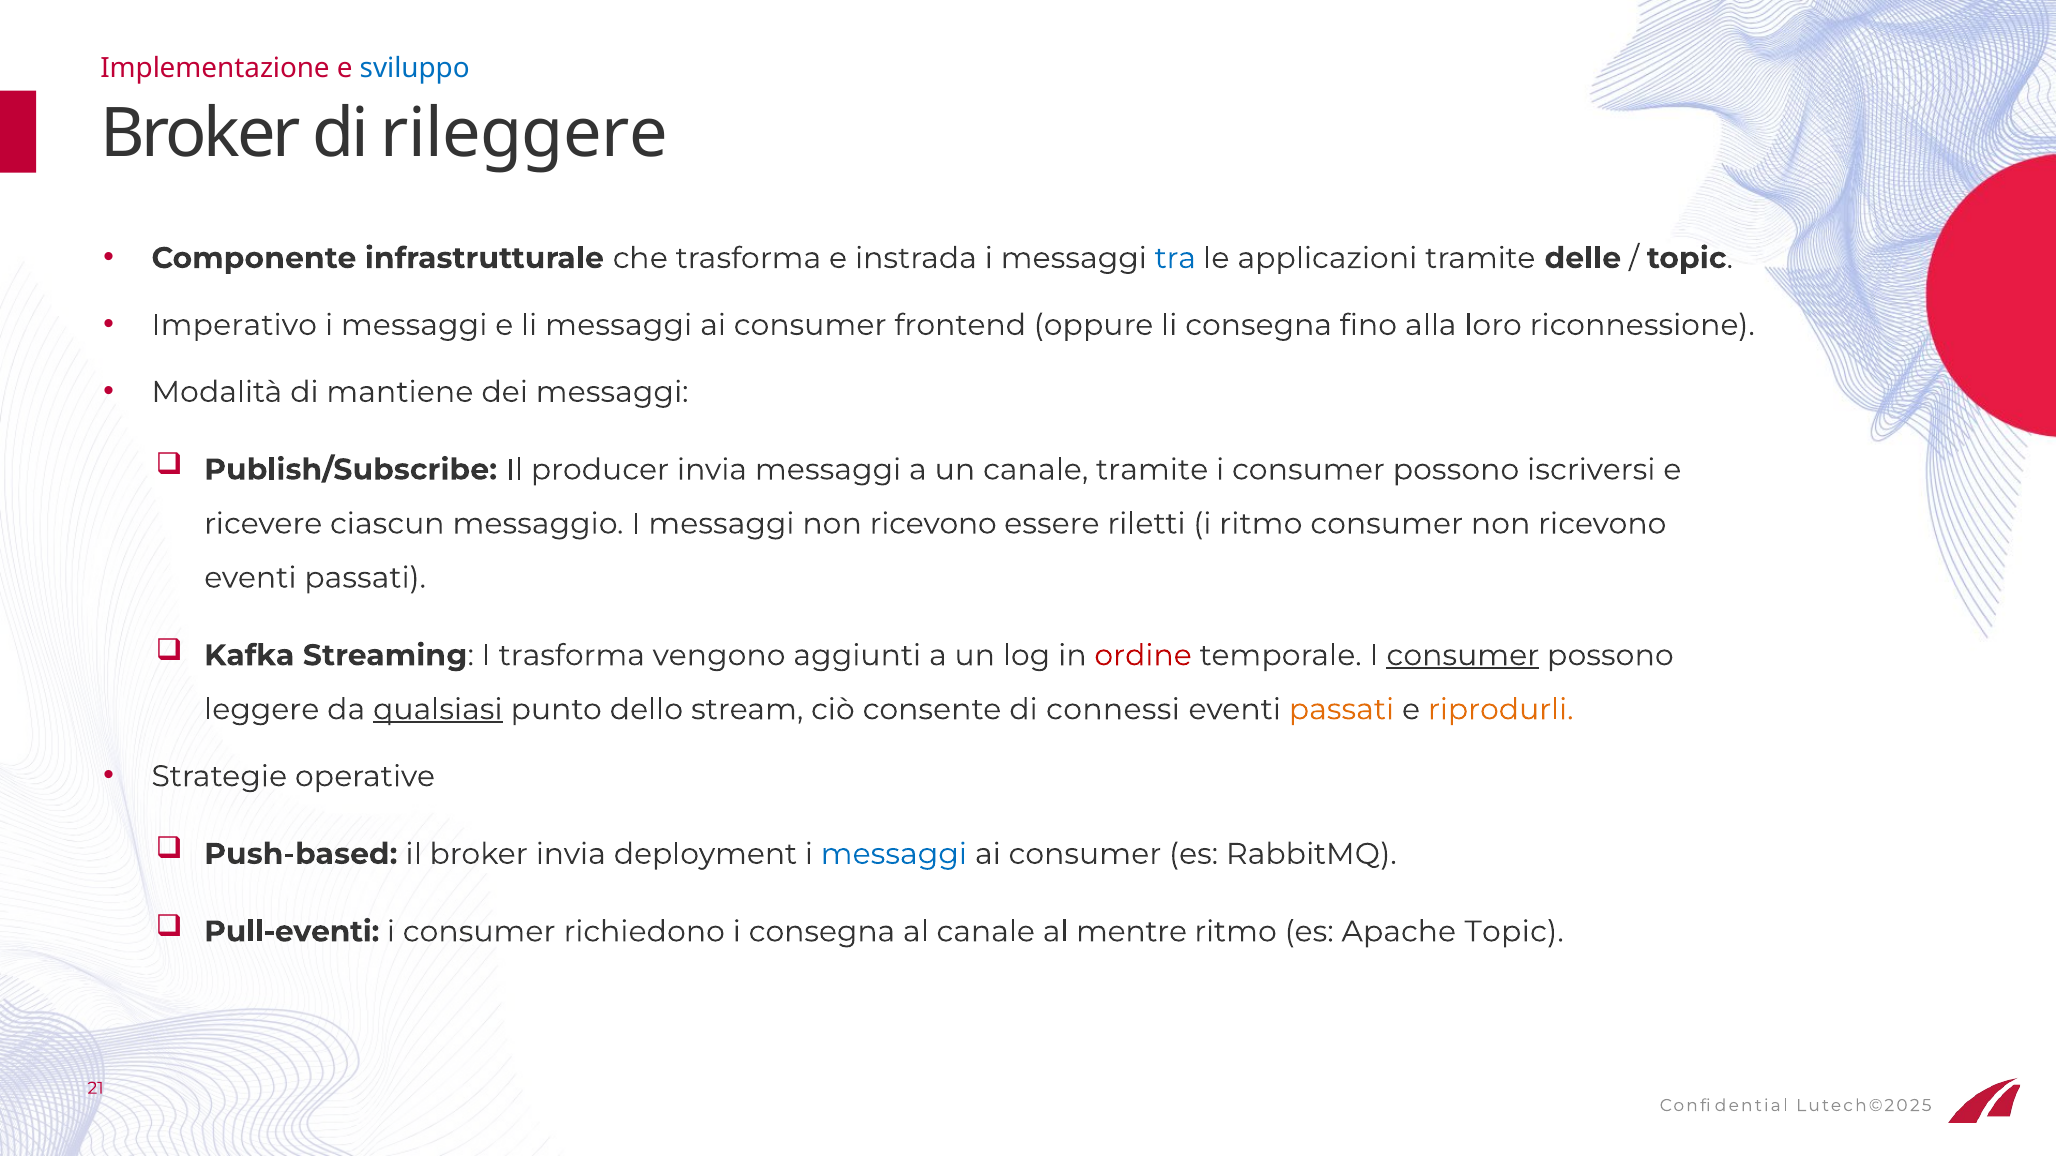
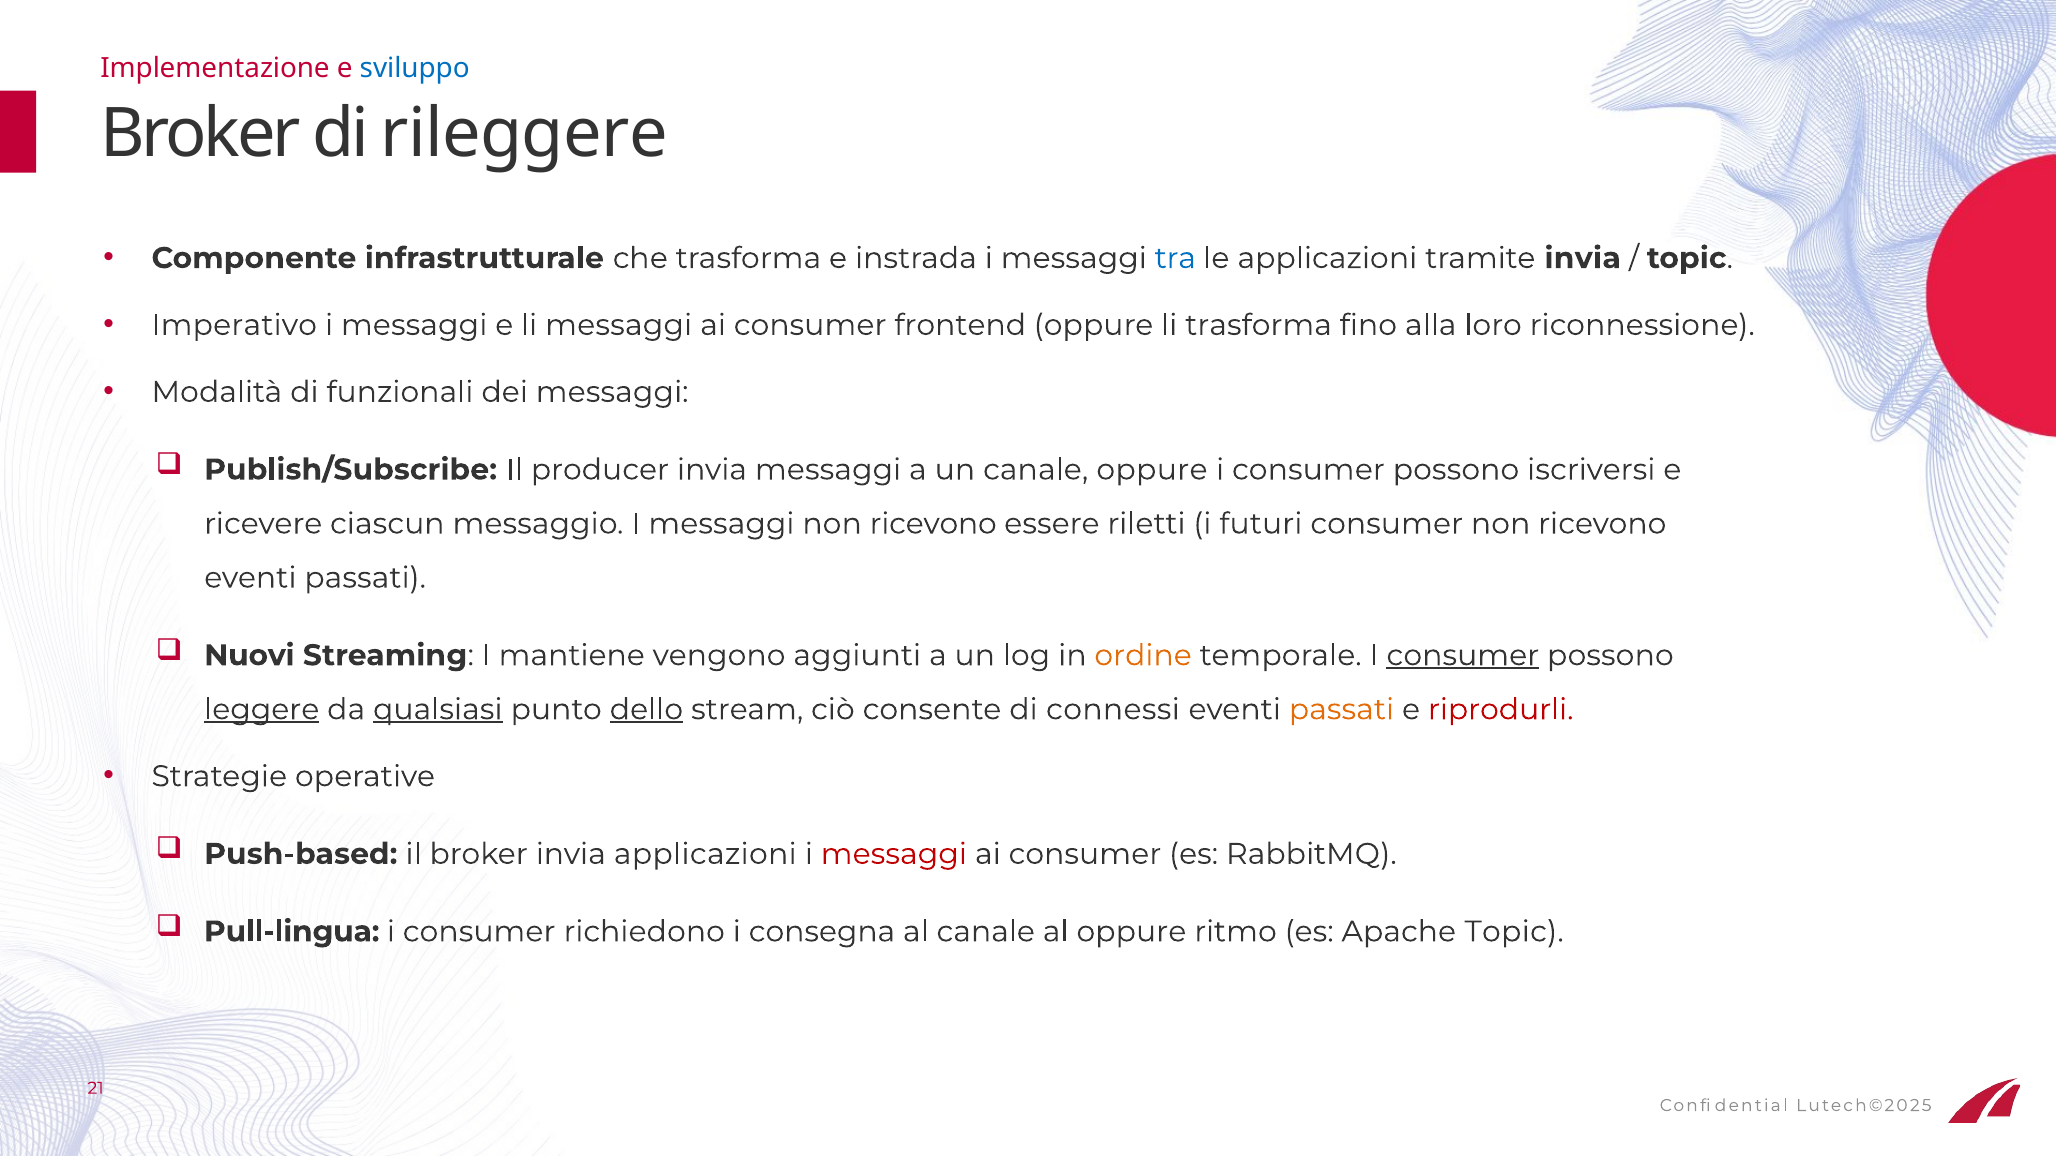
tramite delle: delle -> invia (1583, 258)
li consegna: consegna -> trasforma (1259, 325)
mantiene: mantiene -> funzionali (400, 392)
canale tramite: tramite -> oppure (1152, 470)
i ritmo: ritmo -> futuri (1261, 524)
Kafka: Kafka -> Nuovi (249, 656)
I trasforma: trasforma -> mantiene (572, 656)
ordine colour: red -> orange (1143, 656)
leggere underline: none -> present (262, 710)
dello underline: none -> present (646, 710)
riprodurli colour: orange -> red (1501, 710)
invia deployment: deployment -> applicazioni (705, 854)
messaggi colour: blue -> red (894, 854)
Pull-eventi: Pull-eventi -> Pull-lingua (292, 932)
al mentre: mentre -> oppure (1131, 932)
